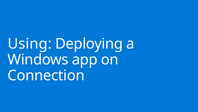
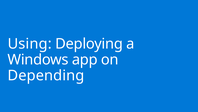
Connection: Connection -> Depending (46, 75)
